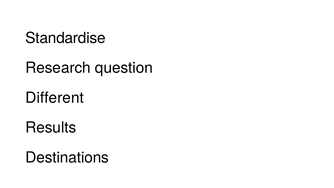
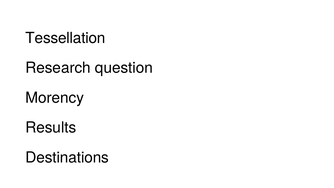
Standardise: Standardise -> Tessellation (65, 38)
Different: Different -> Morency (55, 98)
